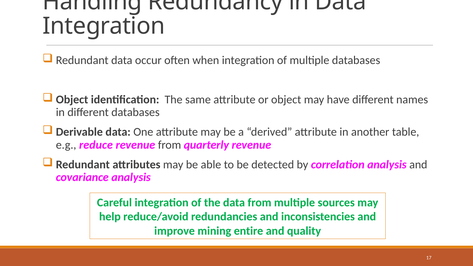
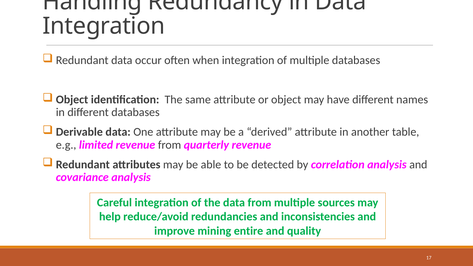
reduce: reduce -> limited (96, 145)
